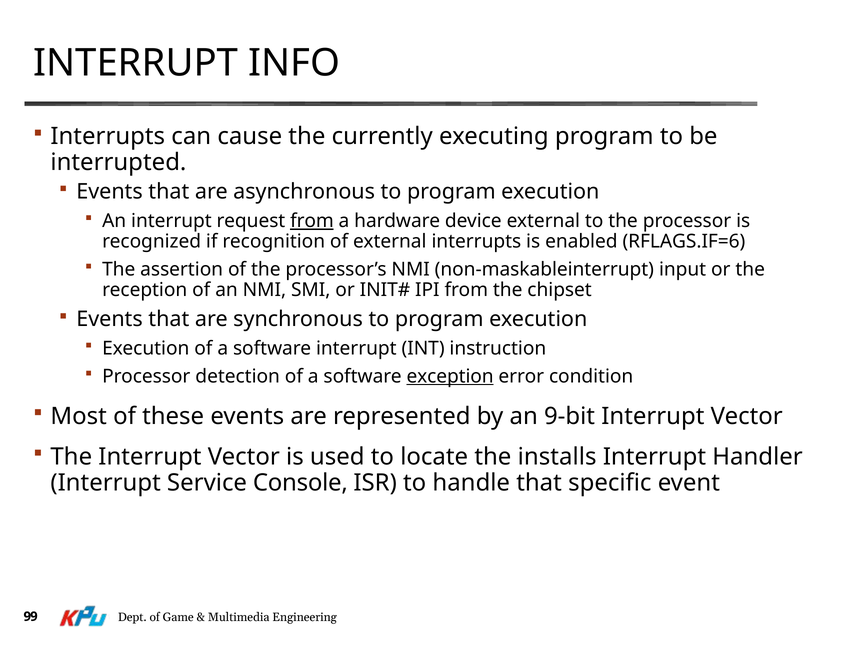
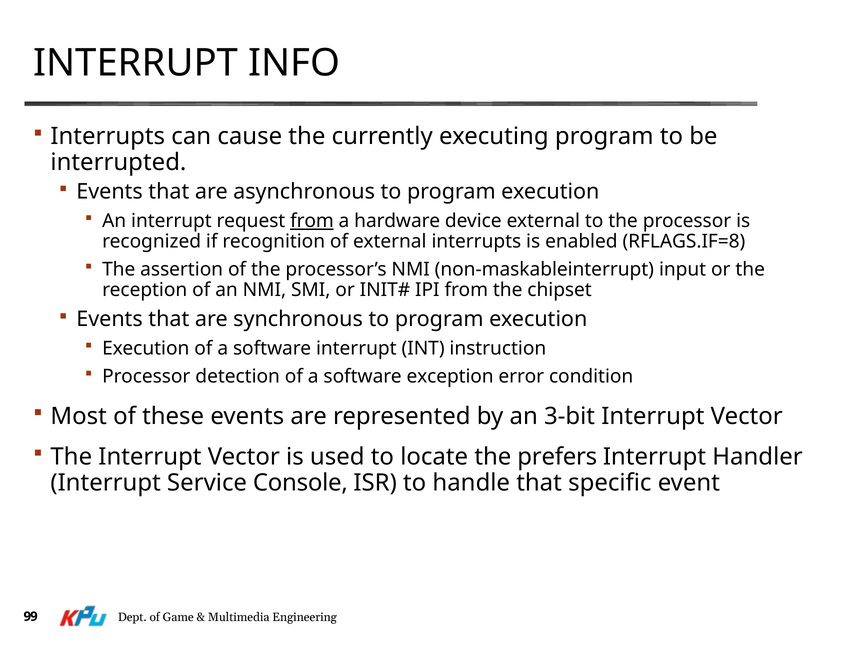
RFLAGS.IF=6: RFLAGS.IF=6 -> RFLAGS.IF=8 (684, 241)
exception underline: present -> none (450, 376)
9-bit: 9-bit -> 3-bit (570, 416)
installs: installs -> prefers (557, 456)
